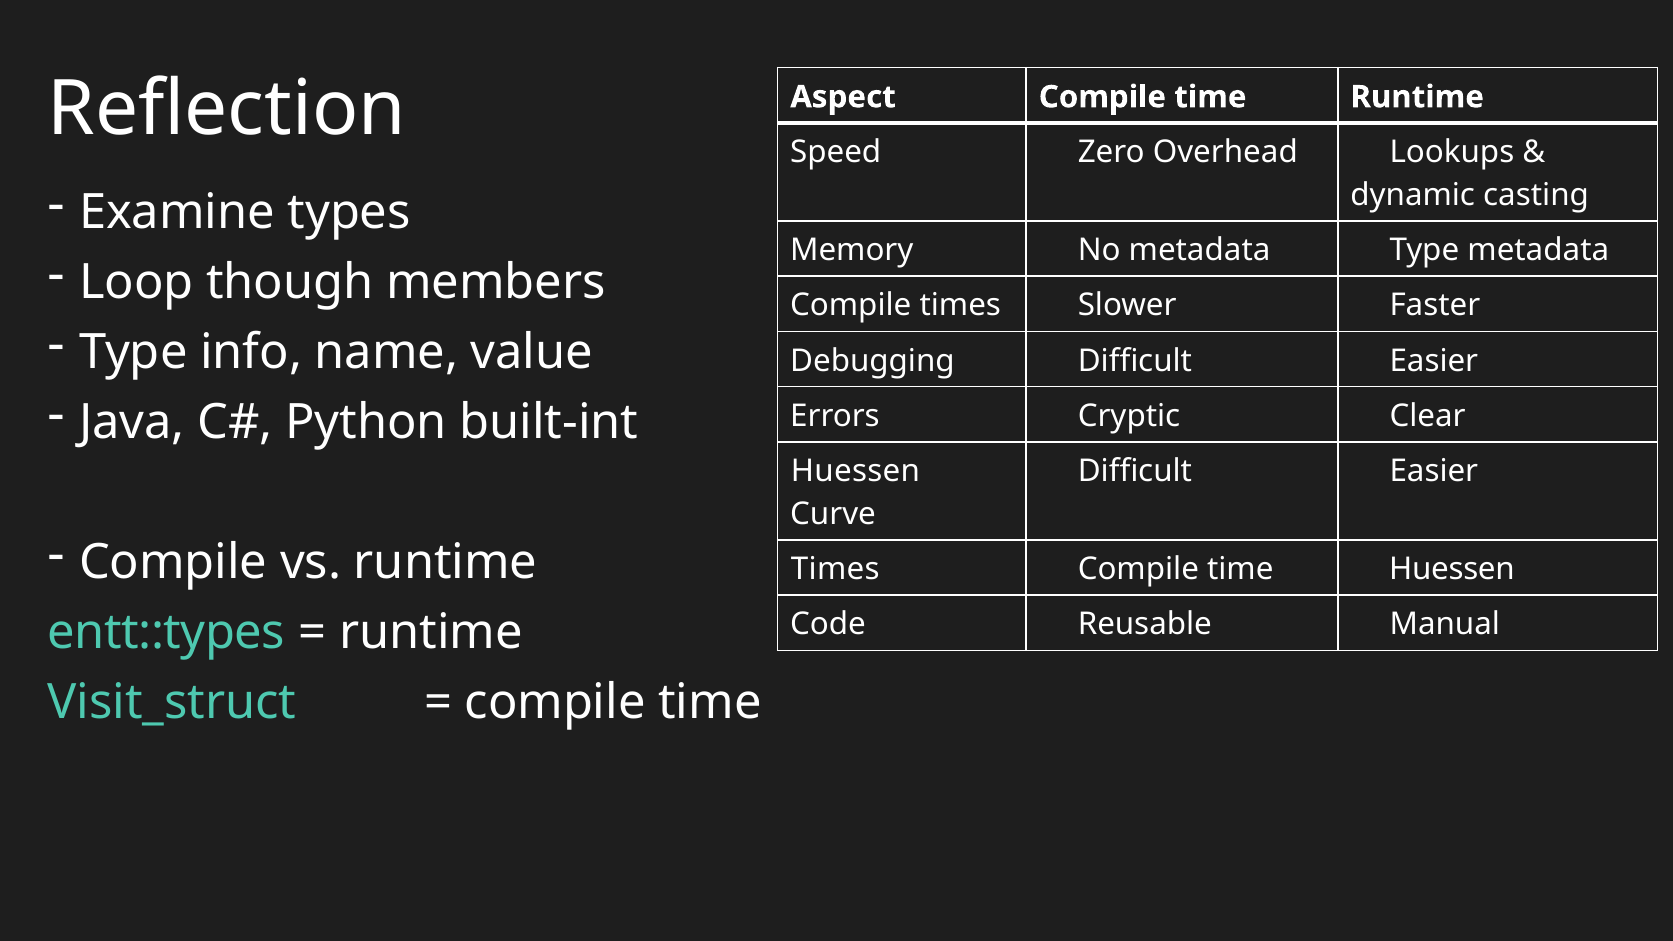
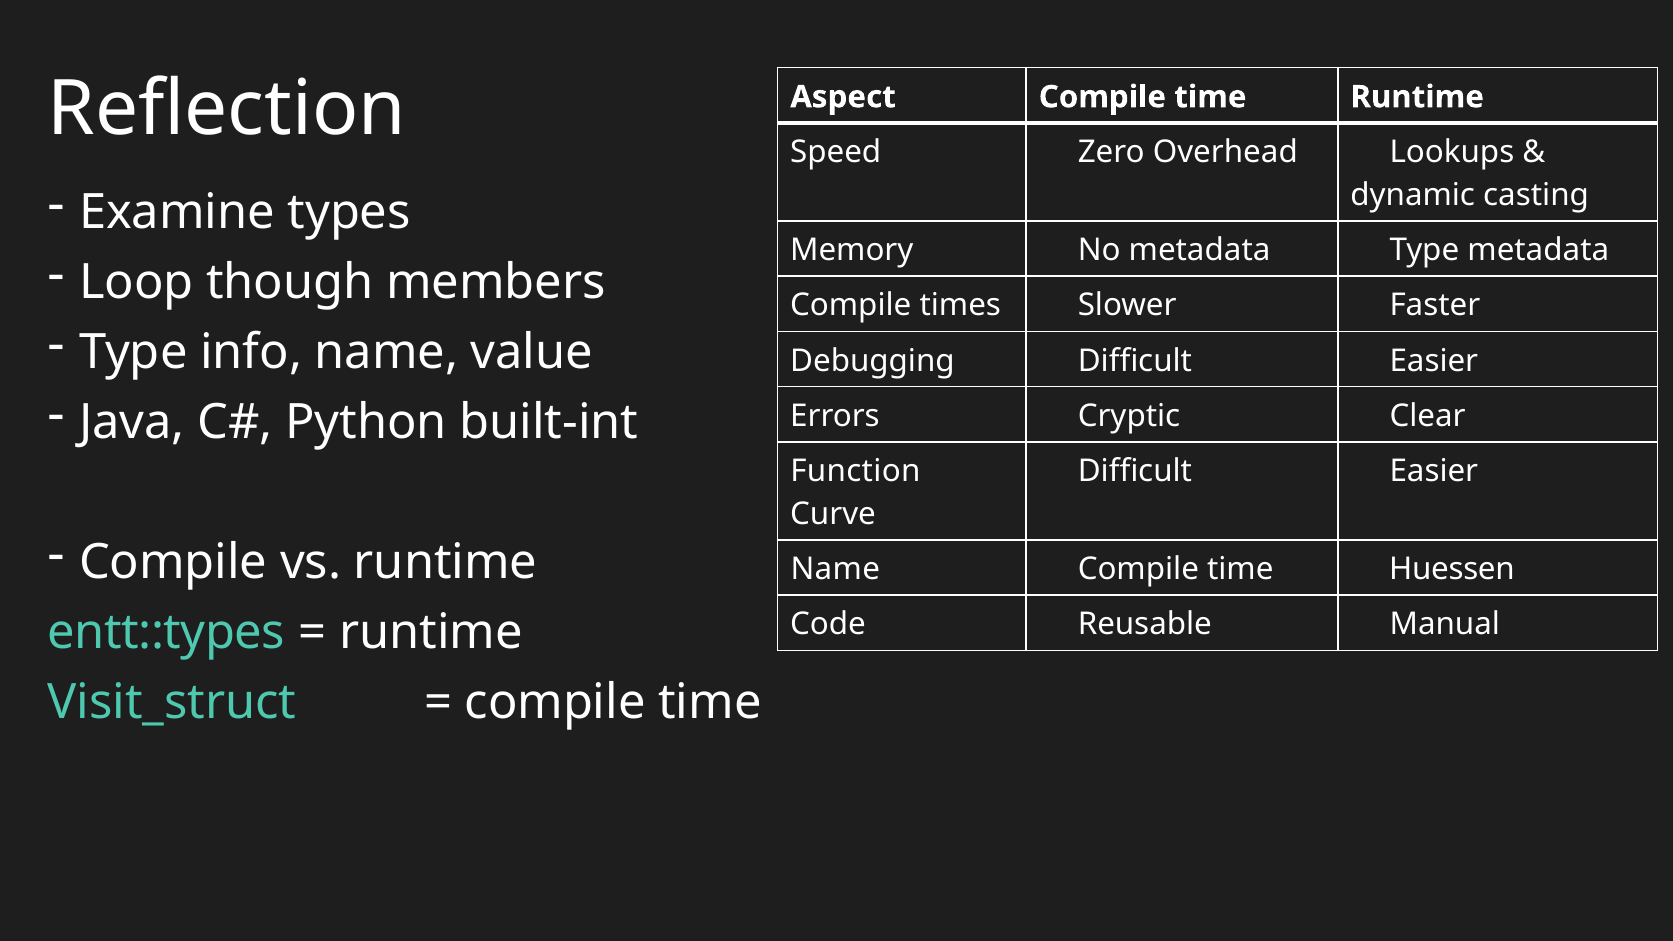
Huessen: Huessen -> Function (855, 471)
Times: Times -> Name (835, 569)
